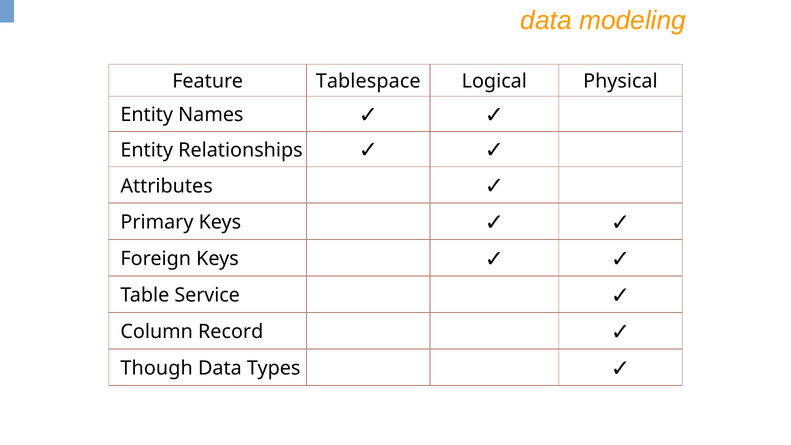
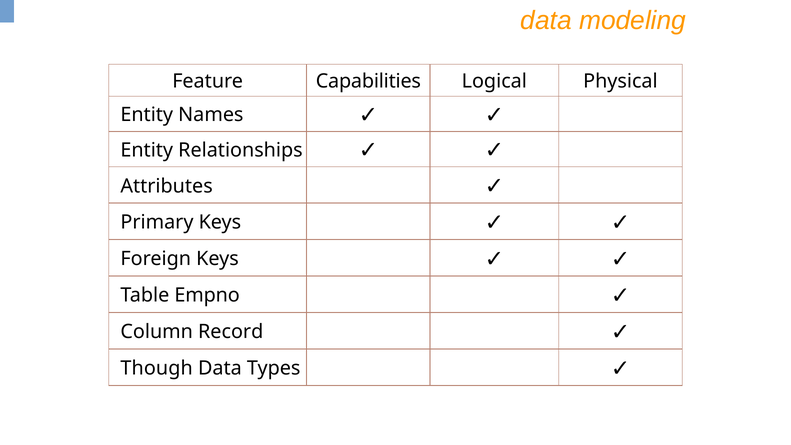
Tablespace: Tablespace -> Capabilities (368, 81)
Service: Service -> Empno (207, 295)
